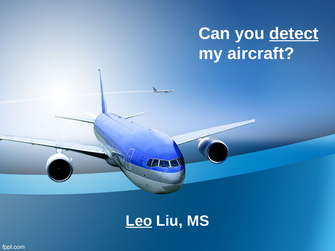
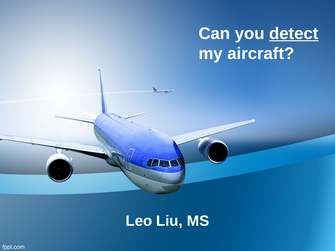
Leo underline: present -> none (139, 221)
